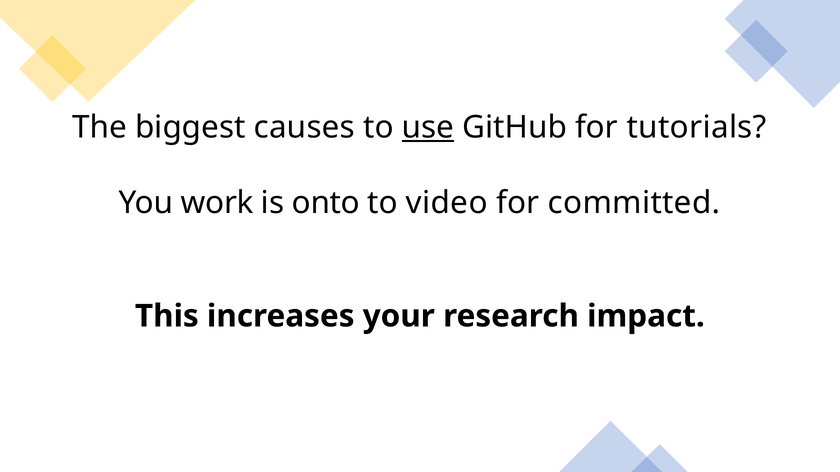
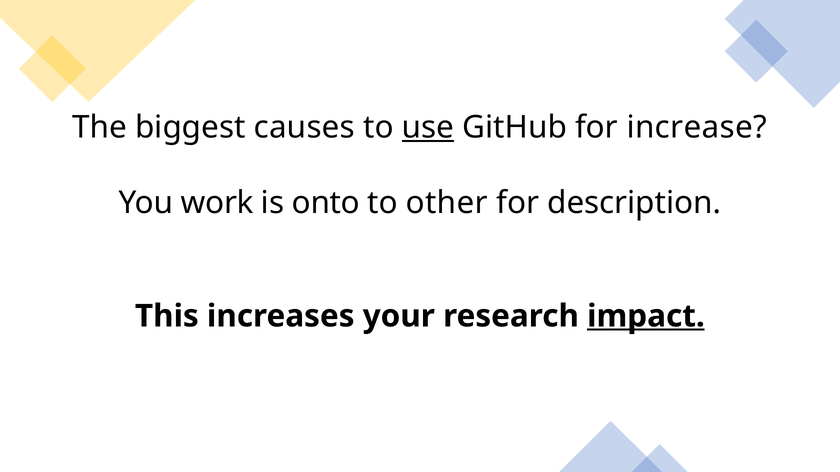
tutorials: tutorials -> increase (697, 127)
video: video -> other (447, 203)
committed: committed -> description (634, 203)
impact underline: none -> present (646, 316)
